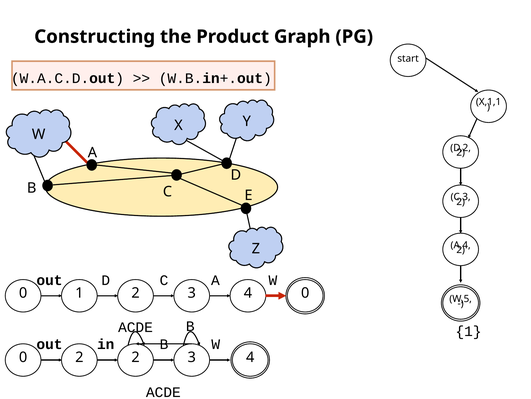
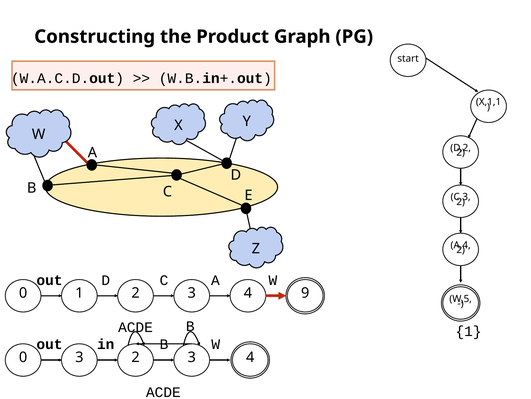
4 0: 0 -> 9 (305, 293)
0 2: 2 -> 3 (79, 357)
